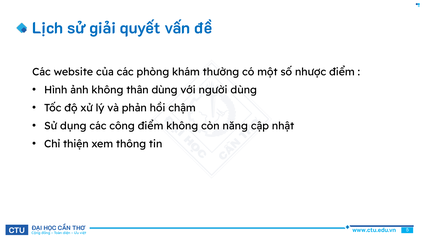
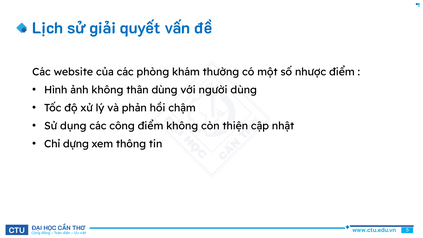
năng: năng -> thiện (235, 126)
thiện: thiện -> dựng (76, 144)
